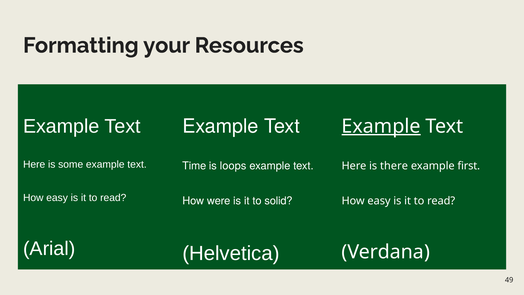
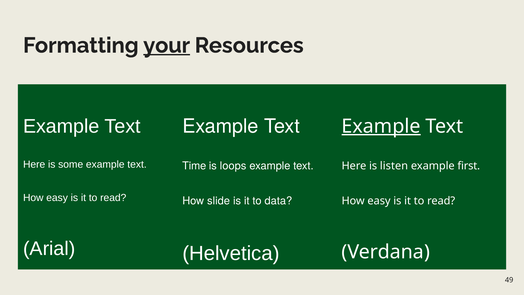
your underline: none -> present (167, 45)
there: there -> listen (394, 166)
were: were -> slide (219, 201)
solid: solid -> data (278, 201)
